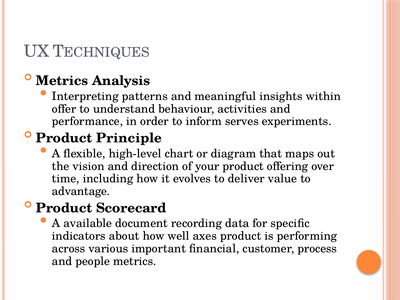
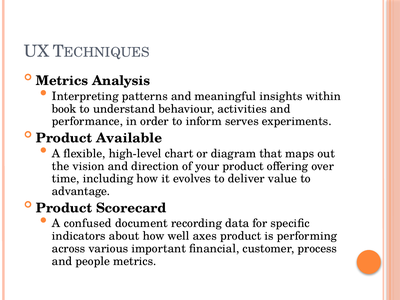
offer: offer -> book (64, 109)
Principle: Principle -> Available (129, 138)
available: available -> confused (88, 223)
